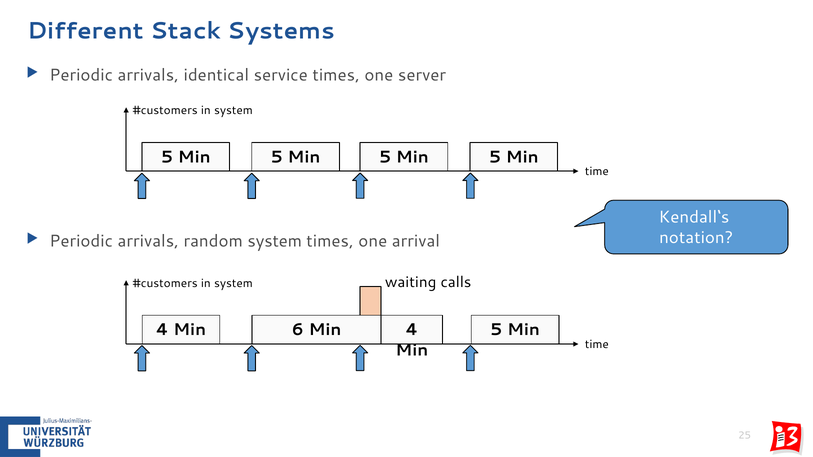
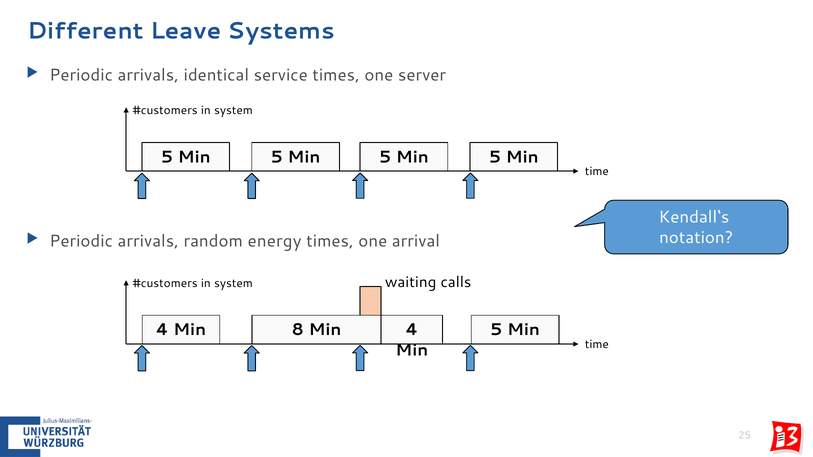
Stack: Stack -> Leave (186, 31)
random system: system -> energy (275, 241)
6: 6 -> 8 (298, 330)
